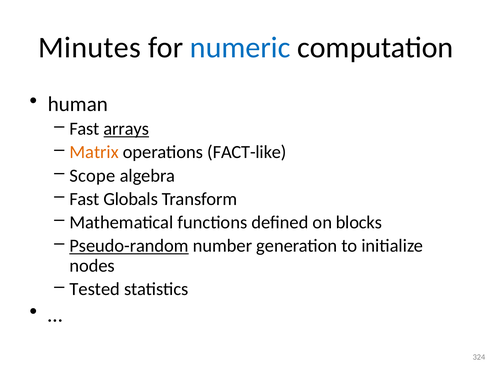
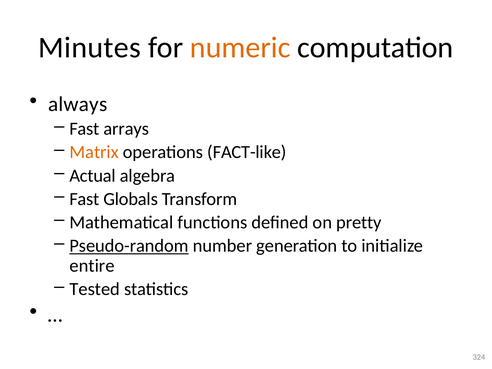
numeric colour: blue -> orange (240, 48)
human: human -> always (78, 104)
arrays underline: present -> none (126, 129)
Scope: Scope -> Actual (93, 176)
blocks: blocks -> pretty (359, 222)
nodes: nodes -> entire (92, 266)
